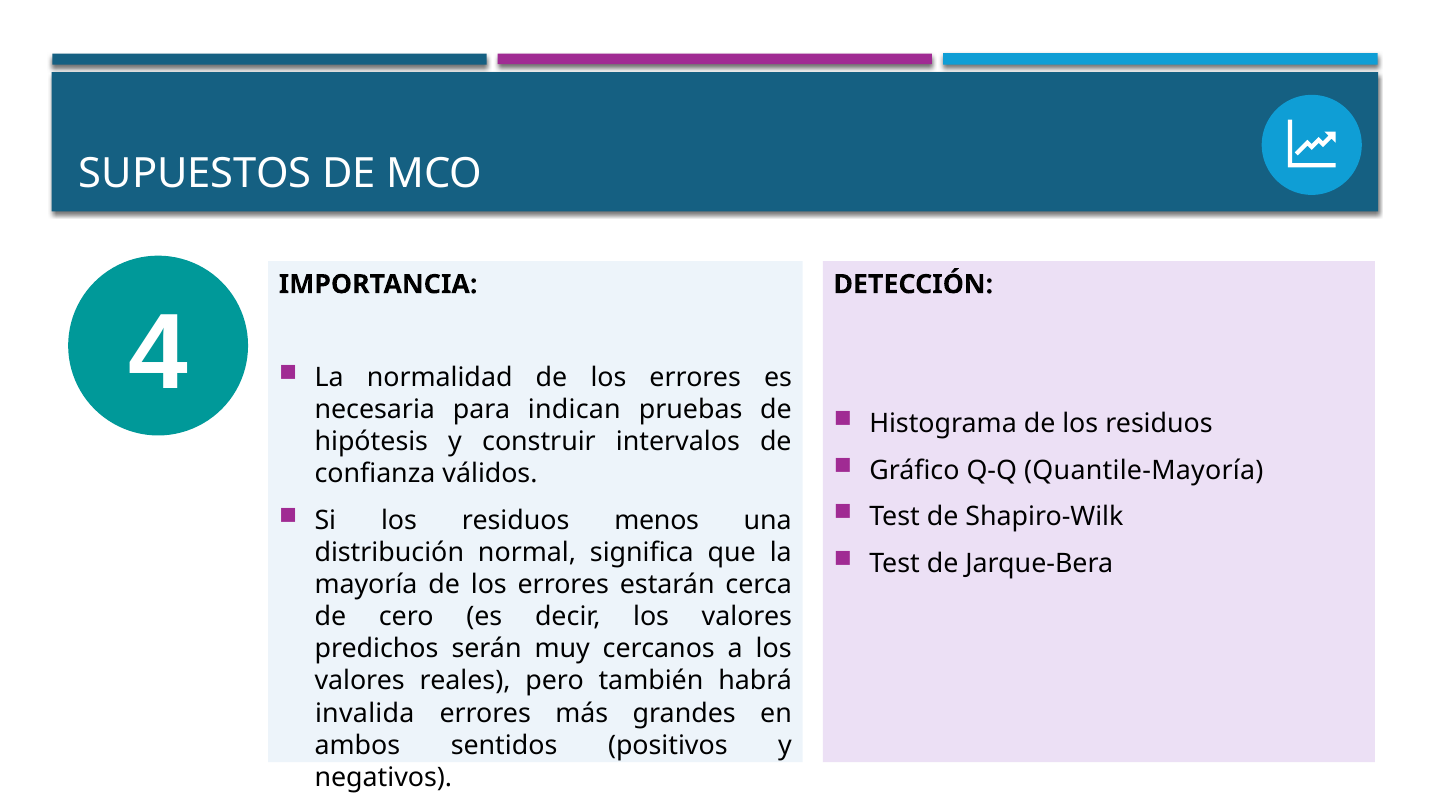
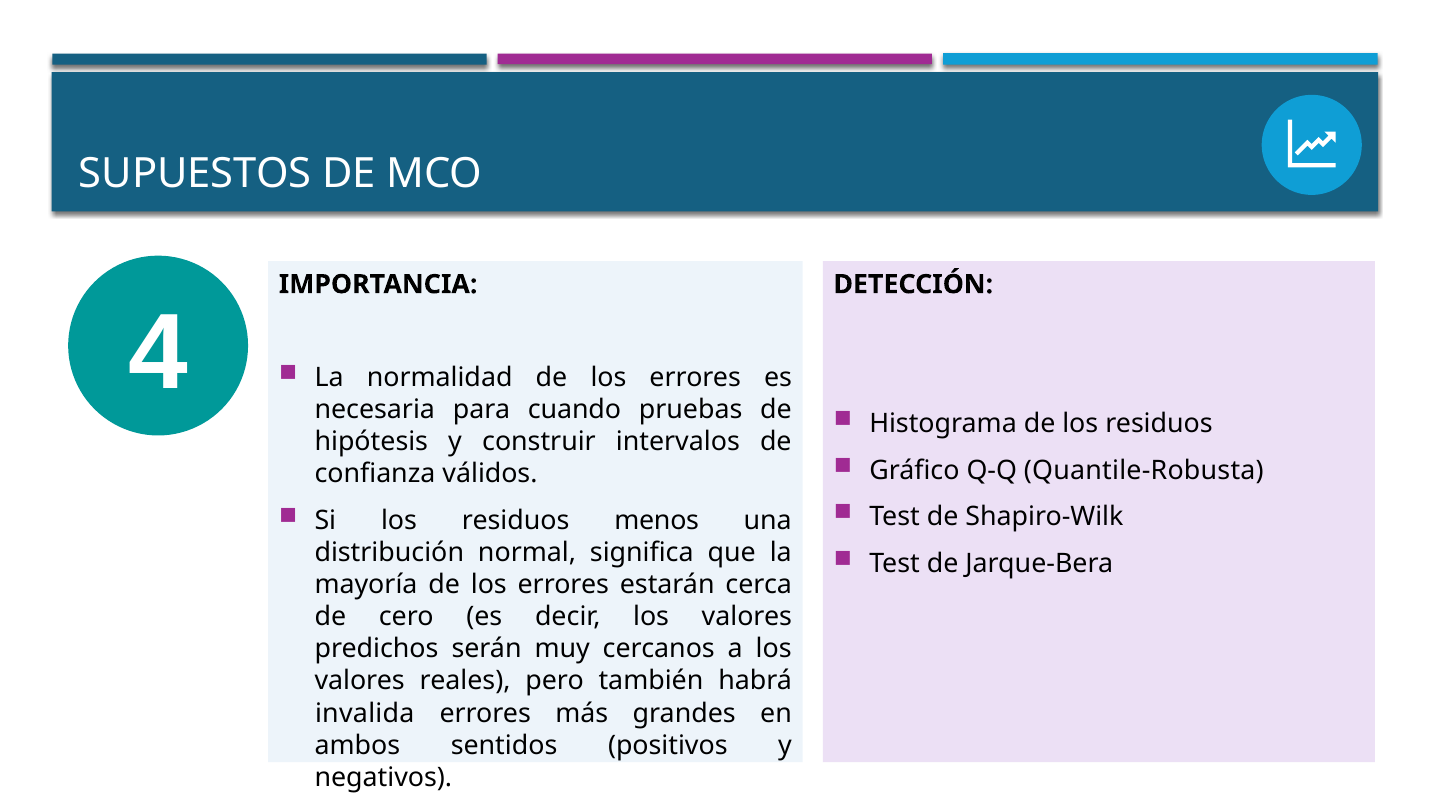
indican: indican -> cuando (574, 410)
Quantile-Mayoría: Quantile-Mayoría -> Quantile-Robusta (1144, 470)
